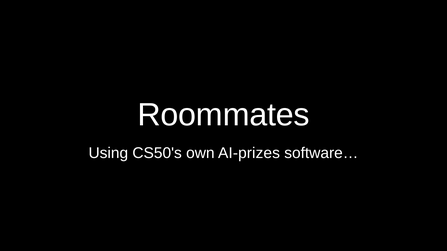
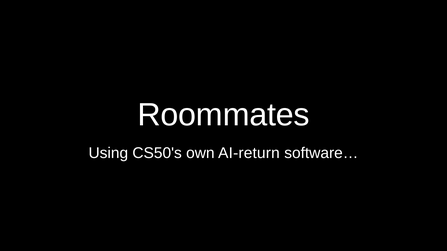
AI-prizes: AI-prizes -> AI-return (249, 153)
